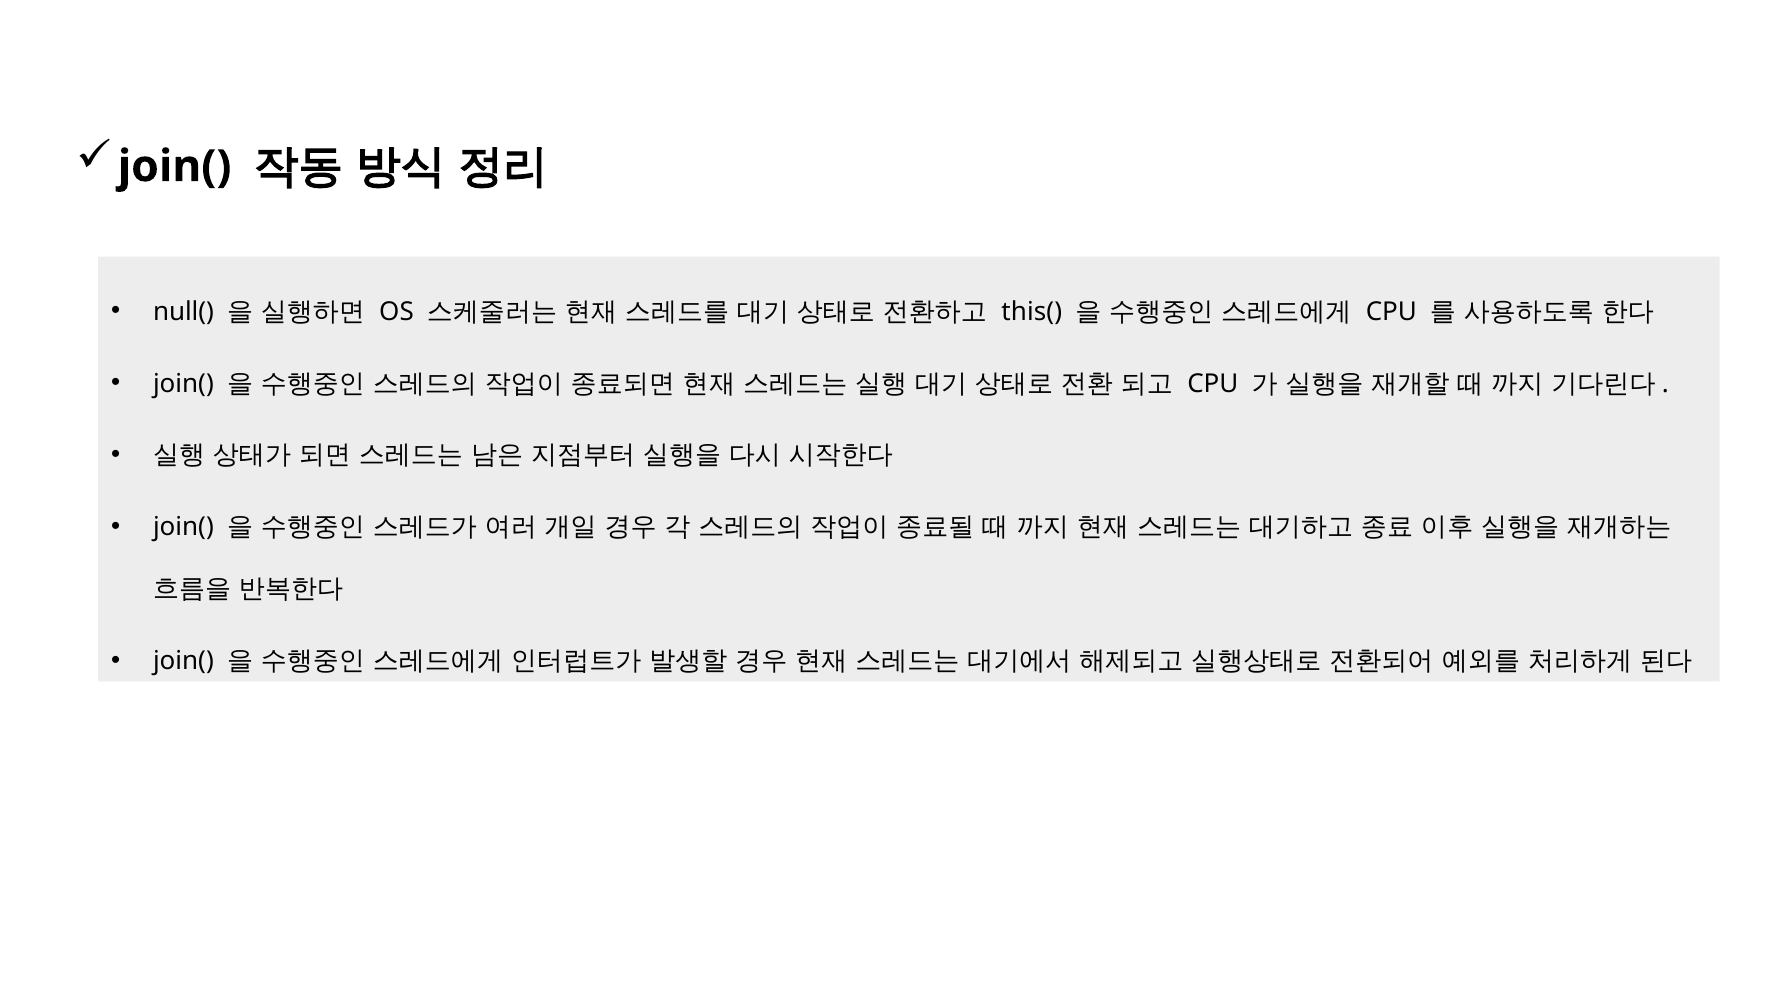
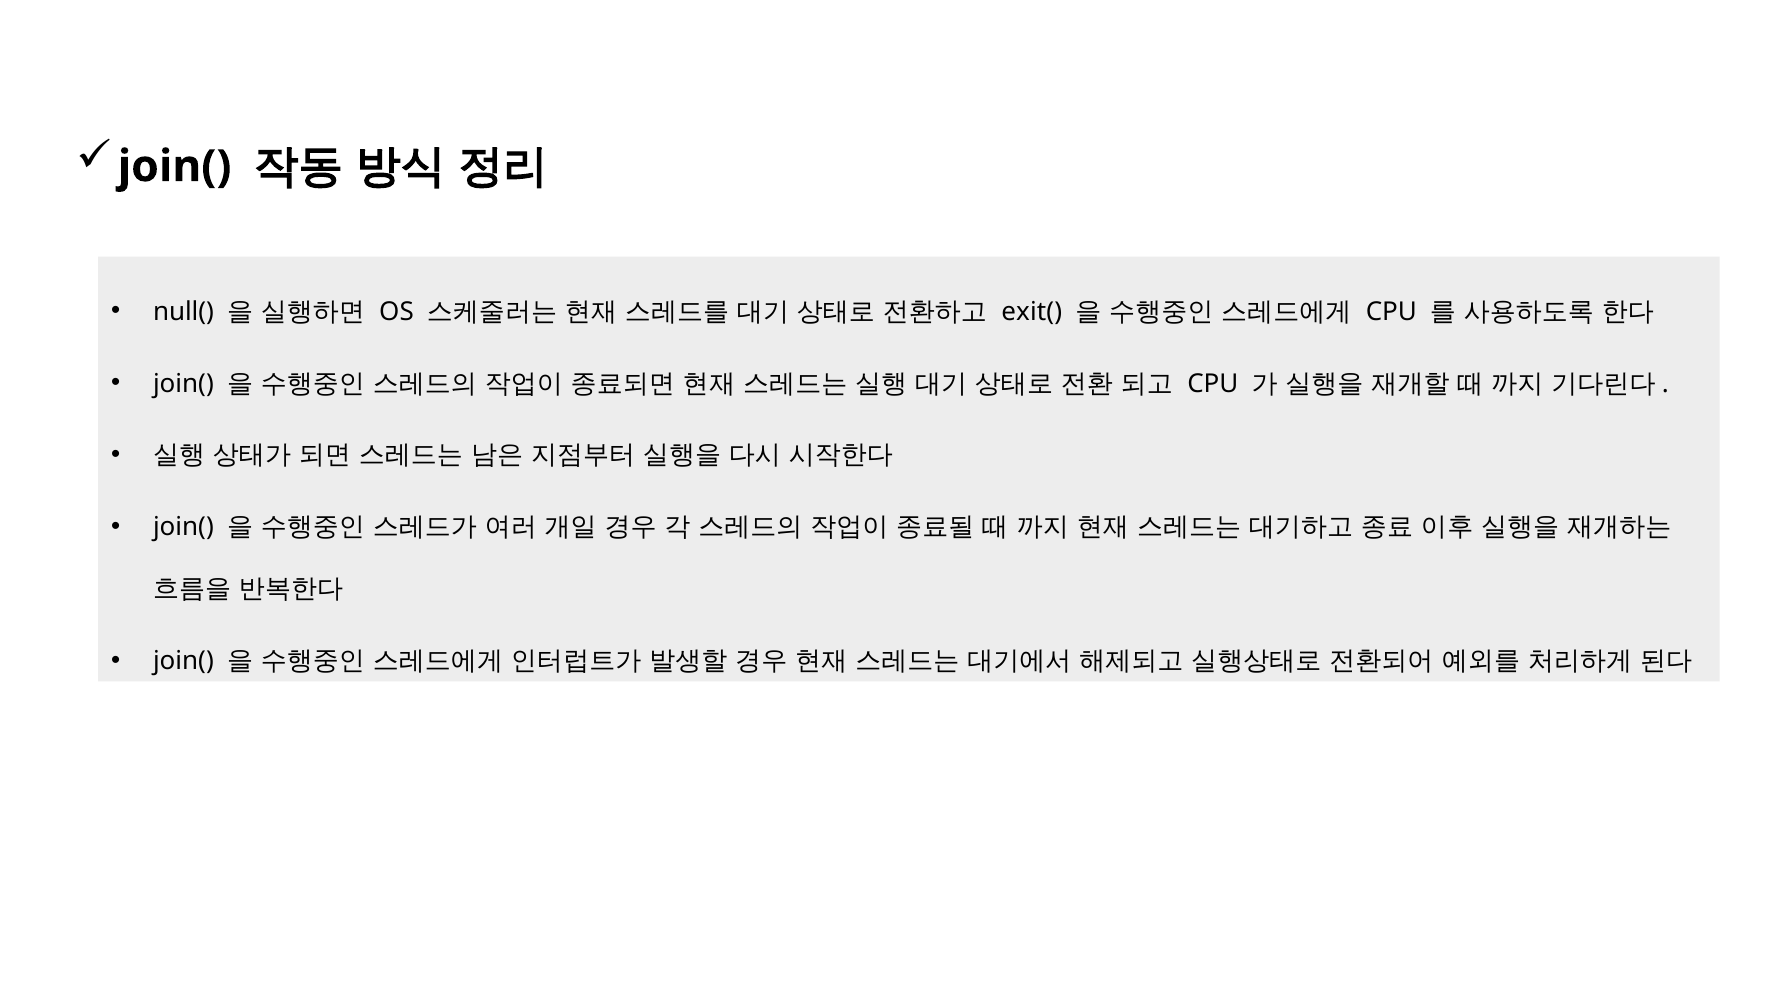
this(: this( -> exit( (1032, 312)
